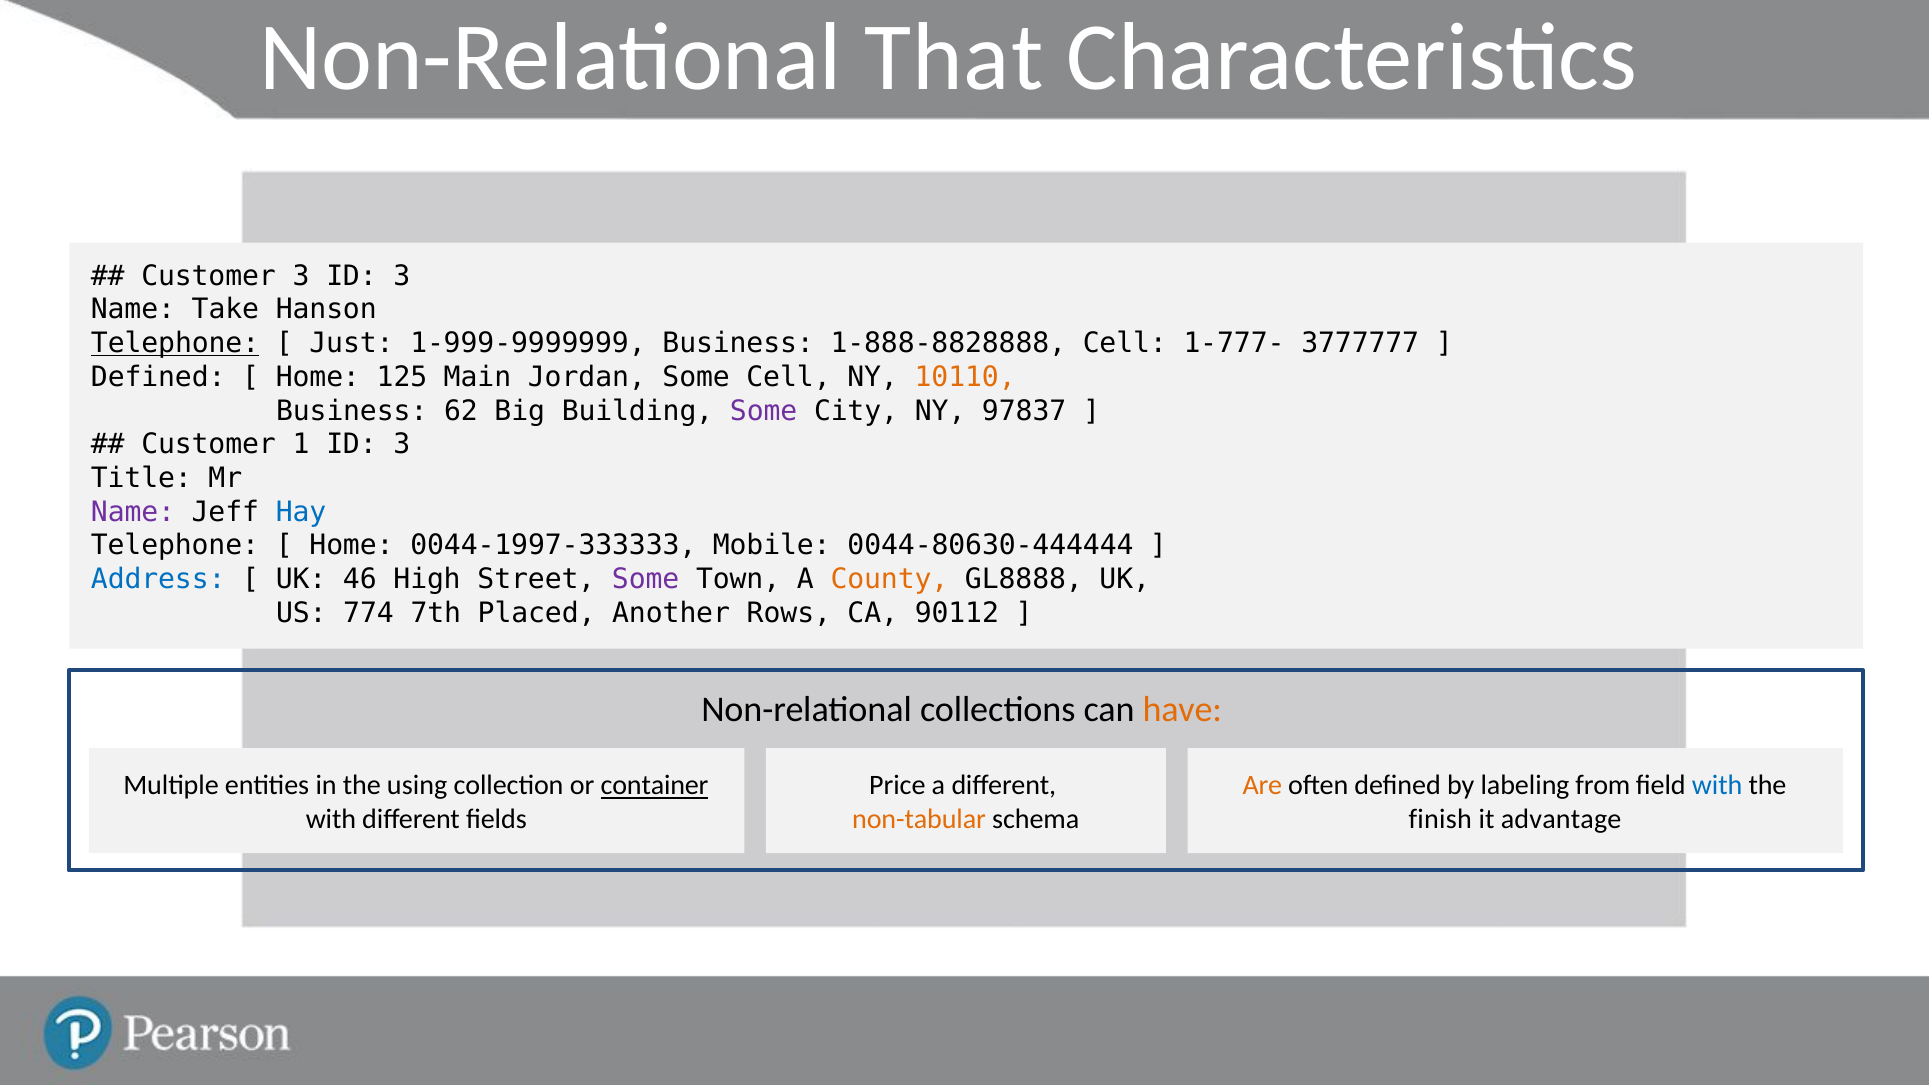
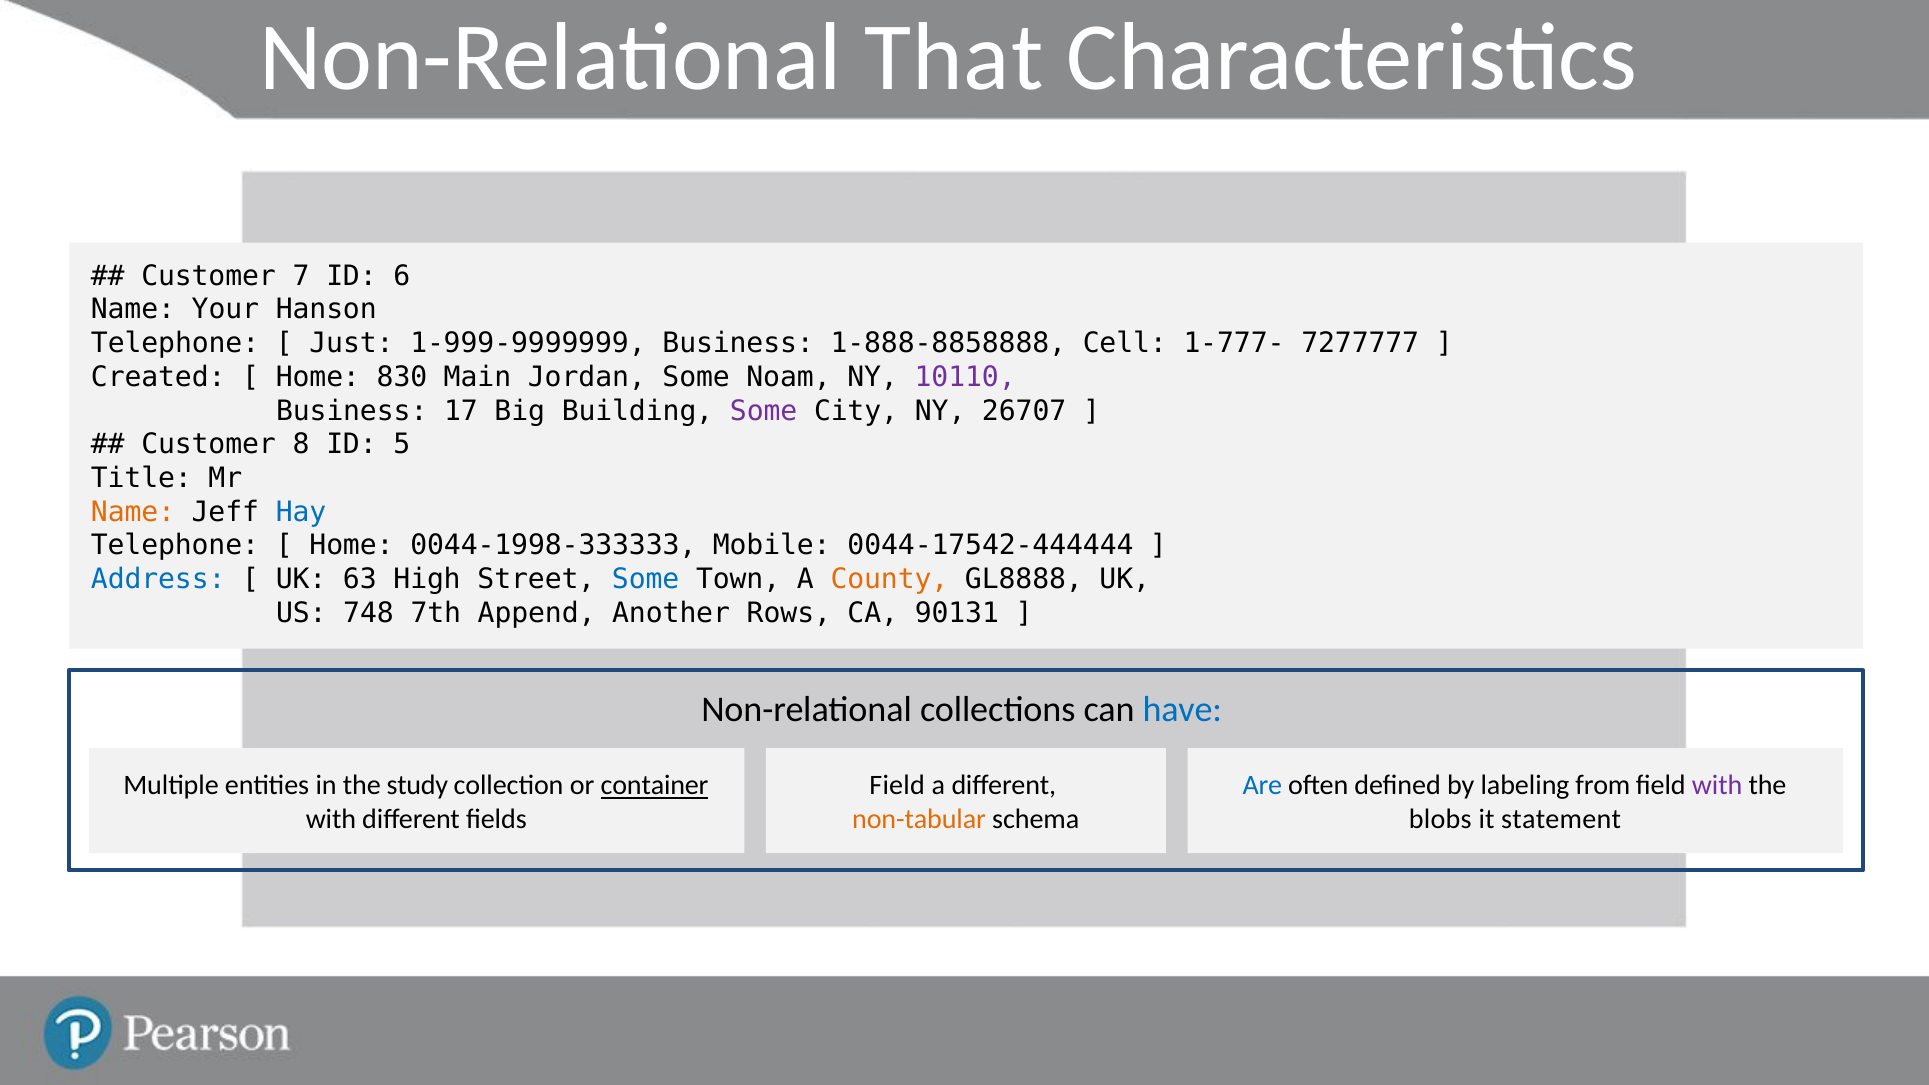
Customer 3: 3 -> 7 (301, 276)
3: 3 -> 6 (402, 276)
Take: Take -> Your (225, 310)
Telephone underline: present -> none (175, 343)
1-888-8828888: 1-888-8828888 -> 1-888-8858888 (948, 343)
3777777: 3777777 -> 7277777 (1360, 343)
Defined: Defined -> Created (158, 377)
125: 125 -> 830 (402, 377)
Some Cell: Cell -> Noam (789, 377)
10110 colour: orange -> purple (965, 377)
62: 62 -> 17 (461, 411)
97837: 97837 -> 26707 (1024, 411)
1: 1 -> 8 (301, 445)
3: 3 -> 5 (402, 445)
Name colour: purple -> orange (133, 512)
0044-1997-333333: 0044-1997-333333 -> 0044-1998-333333 (553, 546)
0044-80630-444444: 0044-80630-444444 -> 0044-17542-444444 (990, 546)
46: 46 -> 63 (360, 579)
Some colour: purple -> blue (646, 579)
774: 774 -> 748 (369, 613)
Placed: Placed -> Append (537, 613)
90112: 90112 -> 90131 (957, 613)
have colour: orange -> blue (1182, 709)
using: using -> study (417, 786)
Price: Price -> Field (897, 786)
Are colour: orange -> blue (1262, 786)
with colour: blue -> purple (1717, 786)
finish: finish -> blobs (1440, 820)
advantage: advantage -> statement (1561, 820)
